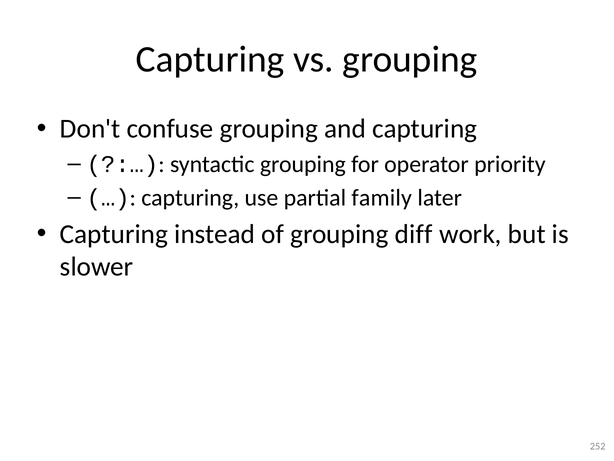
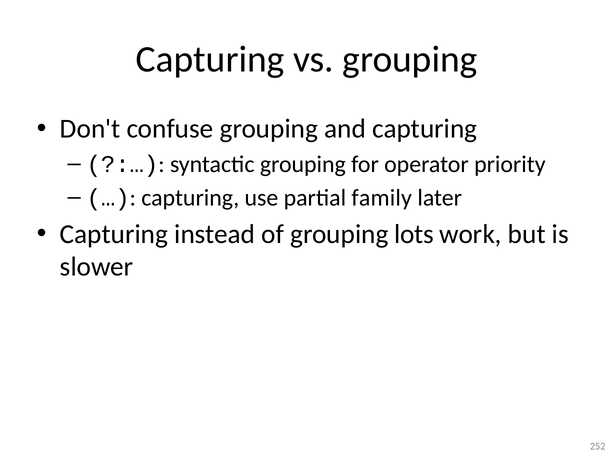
diff: diff -> lots (414, 234)
